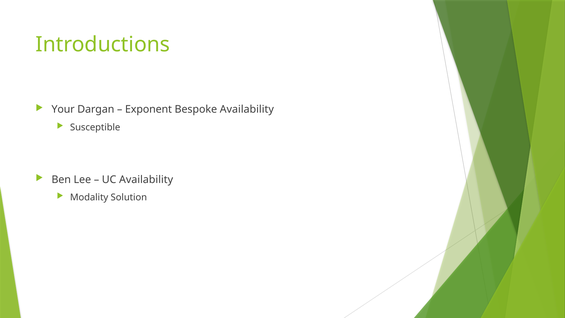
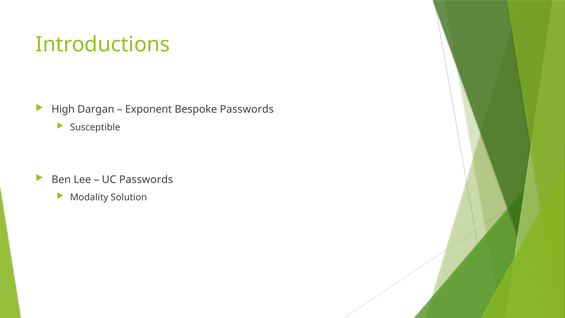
Your: Your -> High (63, 109)
Bespoke Availability: Availability -> Passwords (247, 109)
UC Availability: Availability -> Passwords (146, 179)
